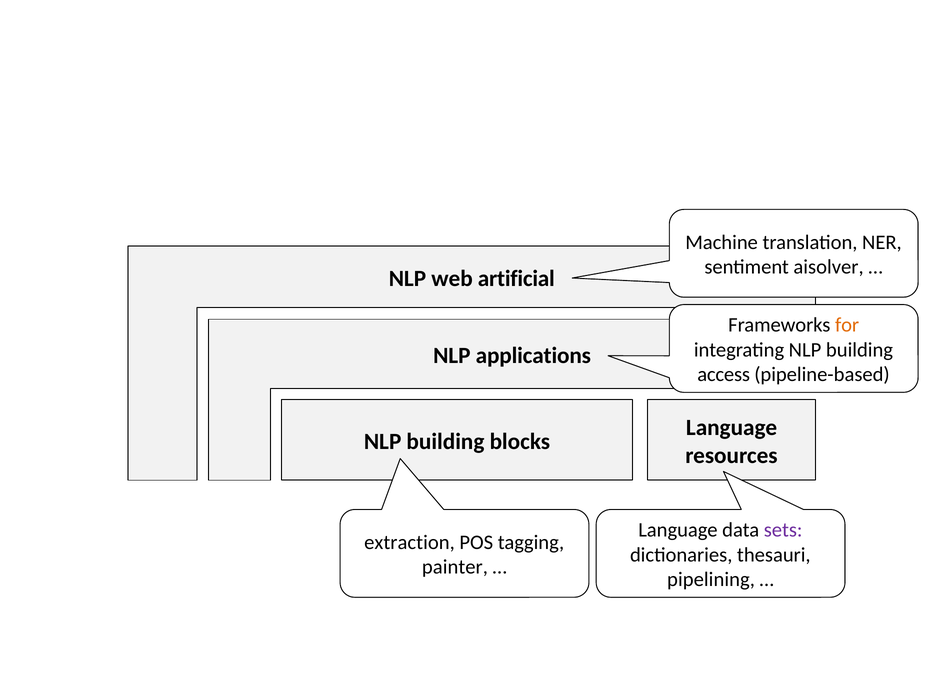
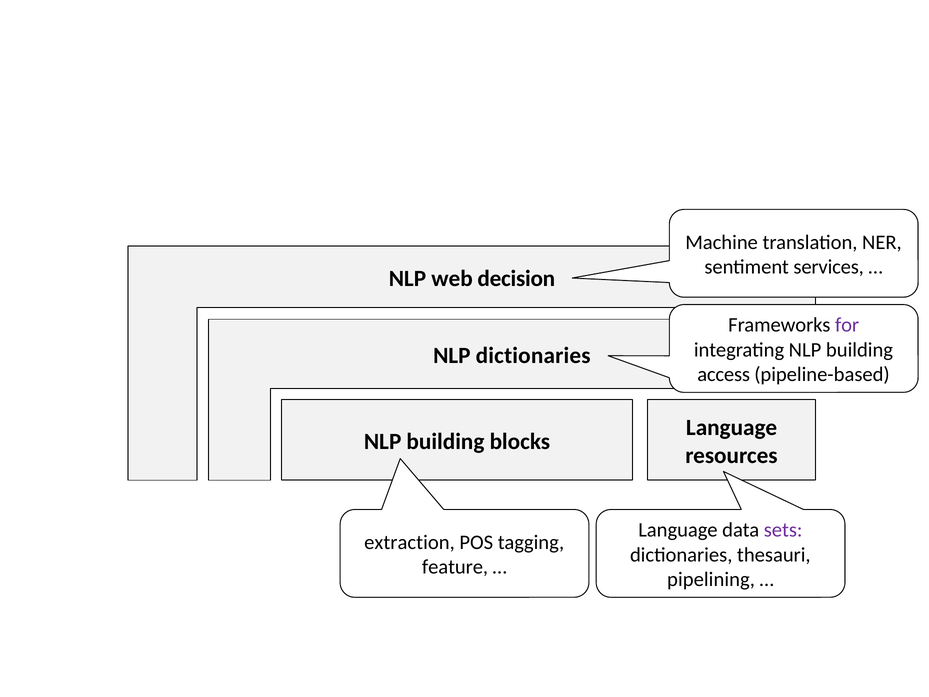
aisolver: aisolver -> services (829, 267)
artificial: artificial -> decision (516, 278)
for colour: orange -> purple (847, 325)
NLP applications: applications -> dictionaries (533, 355)
painter: painter -> feature (455, 567)
